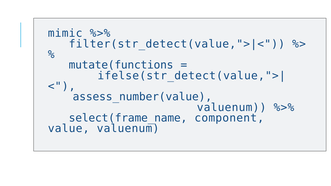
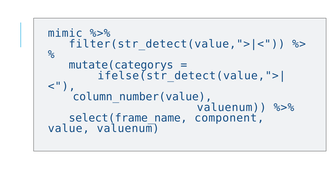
mutate(functions: mutate(functions -> mutate(categorys (121, 65)
assess_number(value: assess_number(value -> column_number(value (142, 97)
